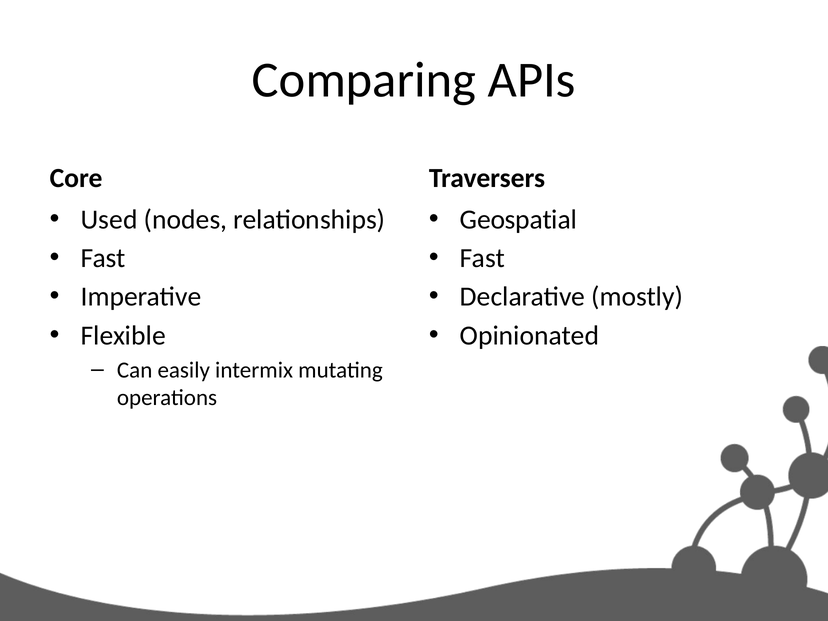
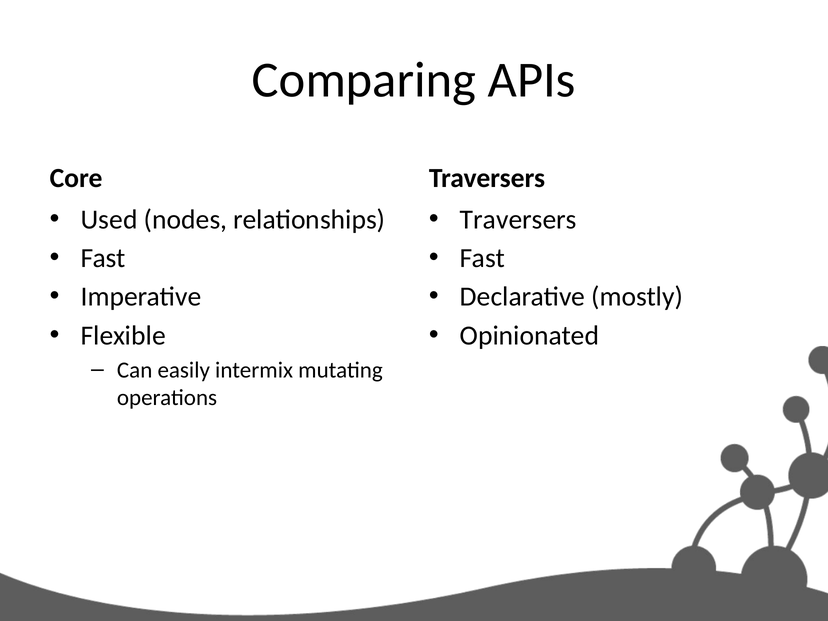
Geospatial: Geospatial -> Traversers (518, 220)
